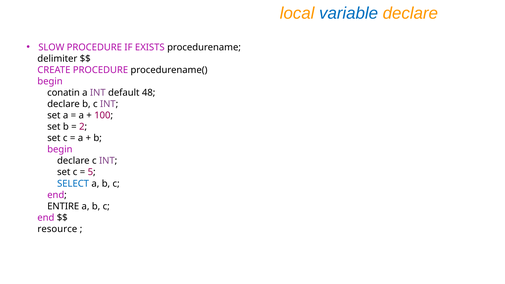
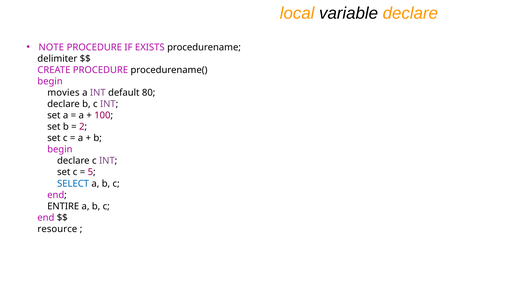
variable colour: blue -> black (349, 13)
SLOW: SLOW -> NOTE (51, 47)
conatin: conatin -> movies (63, 93)
48: 48 -> 80 (149, 93)
